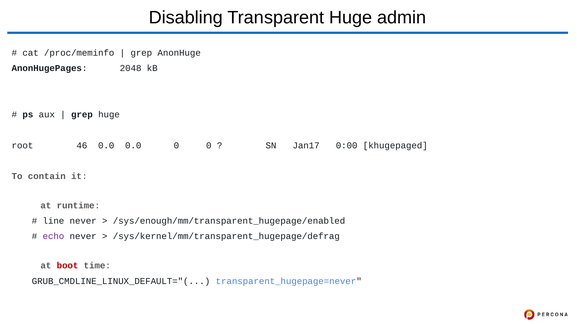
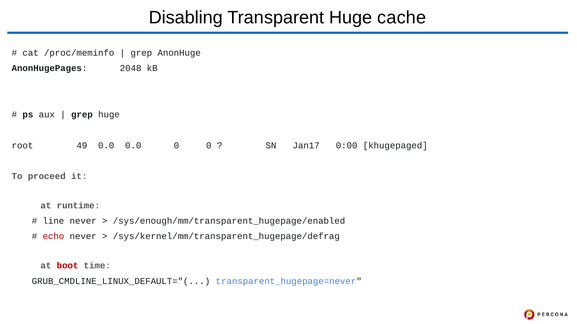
admin: admin -> cache (402, 18)
46: 46 -> 49 (82, 146)
contain: contain -> proceed (47, 176)
echo colour: purple -> red (53, 237)
